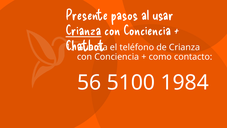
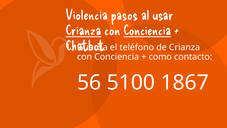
Presente: Presente -> Violencia (87, 15)
Conciencia underline: none -> present (147, 31)
1984: 1984 -> 1867 (185, 82)
